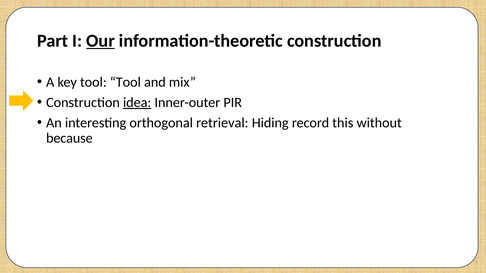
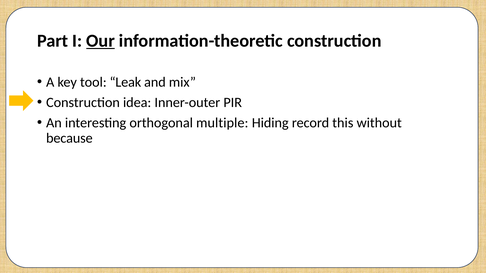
tool Tool: Tool -> Leak (125, 82)
idea underline: present -> none (137, 103)
retrieval: retrieval -> multiple (222, 123)
